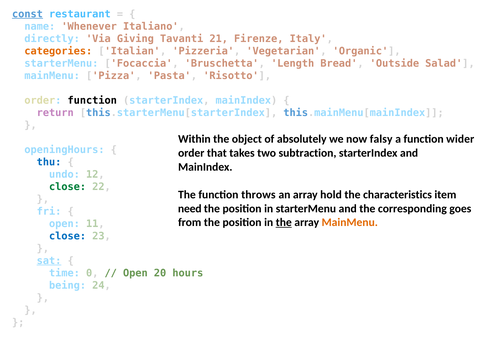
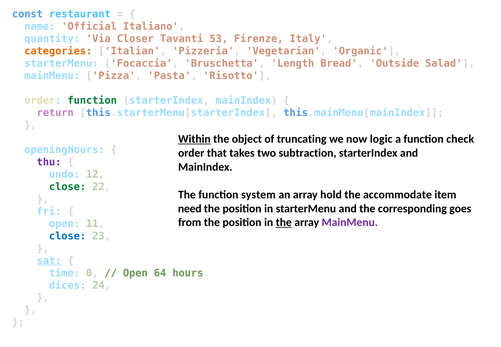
const underline: present -> none (28, 14)
Whenever: Whenever -> Official (89, 26)
directly: directly -> quantity (52, 39)
Giving: Giving -> Closer (135, 39)
21: 21 -> 53 (219, 39)
function colour: black -> green (92, 100)
Within underline: none -> present (194, 139)
absolutely: absolutely -> truncating (302, 139)
falsy: falsy -> logic (381, 139)
wider: wider -> check (460, 139)
thu colour: blue -> purple (49, 162)
throws: throws -> system (258, 195)
characteristics: characteristics -> accommodate (397, 195)
MainMenu colour: orange -> purple (350, 222)
20: 20 -> 64 (160, 273)
being: being -> dices (68, 285)
